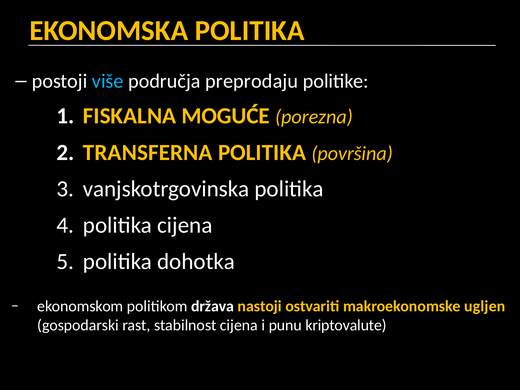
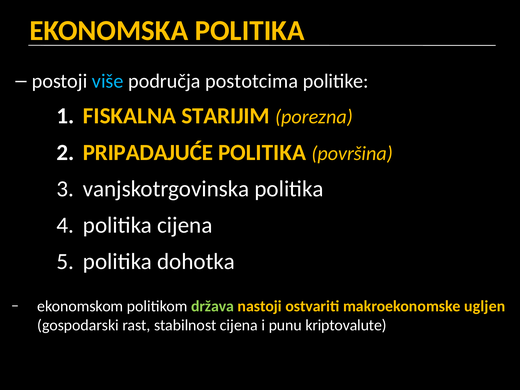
preprodaju: preprodaju -> postotcima (252, 81)
MOGUĆE: MOGUĆE -> STARIJIM (226, 116)
TRANSFERNA: TRANSFERNA -> PRIPADAJUĆE (148, 152)
država colour: white -> light green (213, 306)
